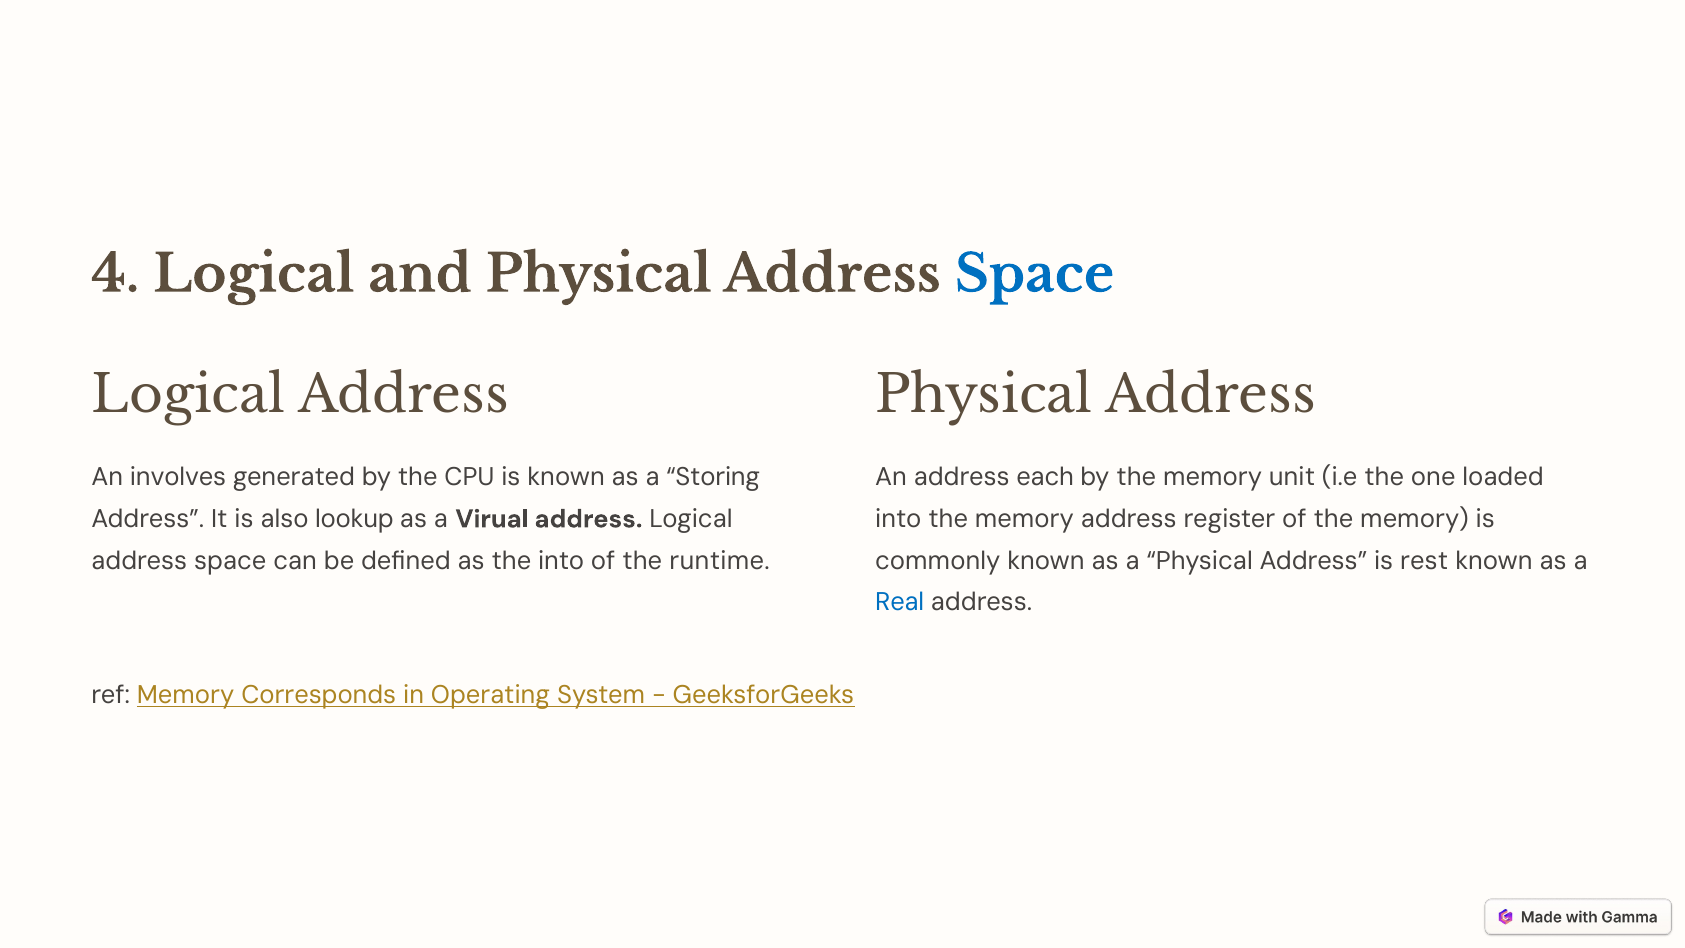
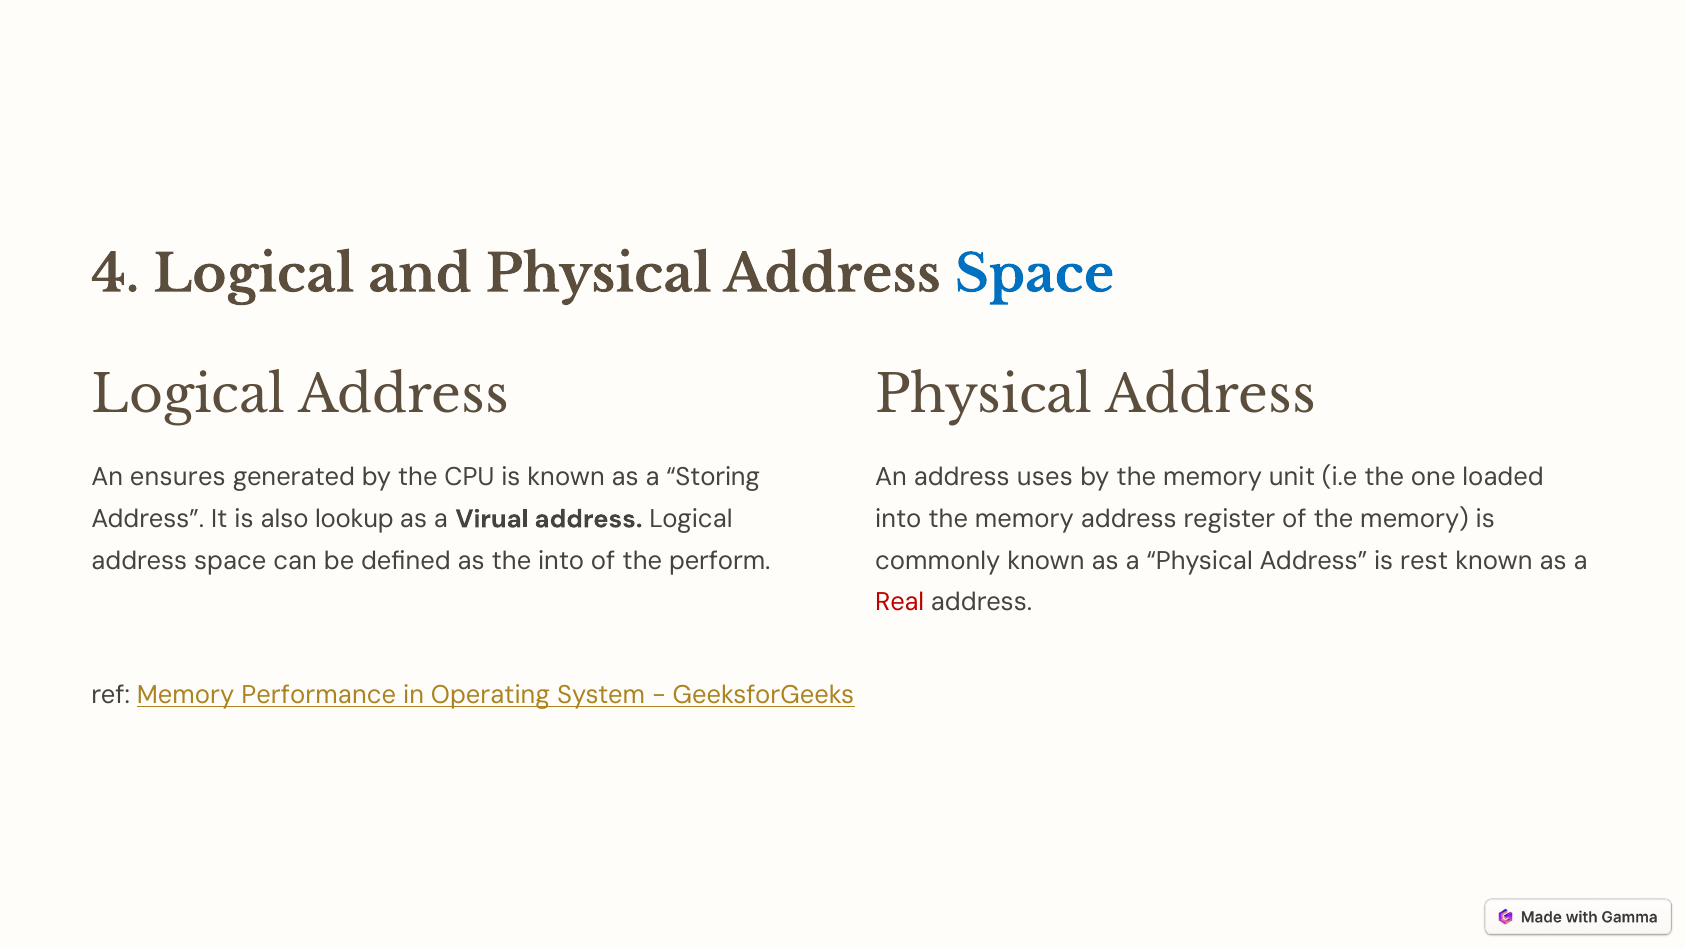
involves: involves -> ensures (178, 477)
each: each -> uses (1045, 477)
runtime: runtime -> perform (720, 560)
Real colour: blue -> red (900, 602)
Corresponds: Corresponds -> Performance (319, 695)
